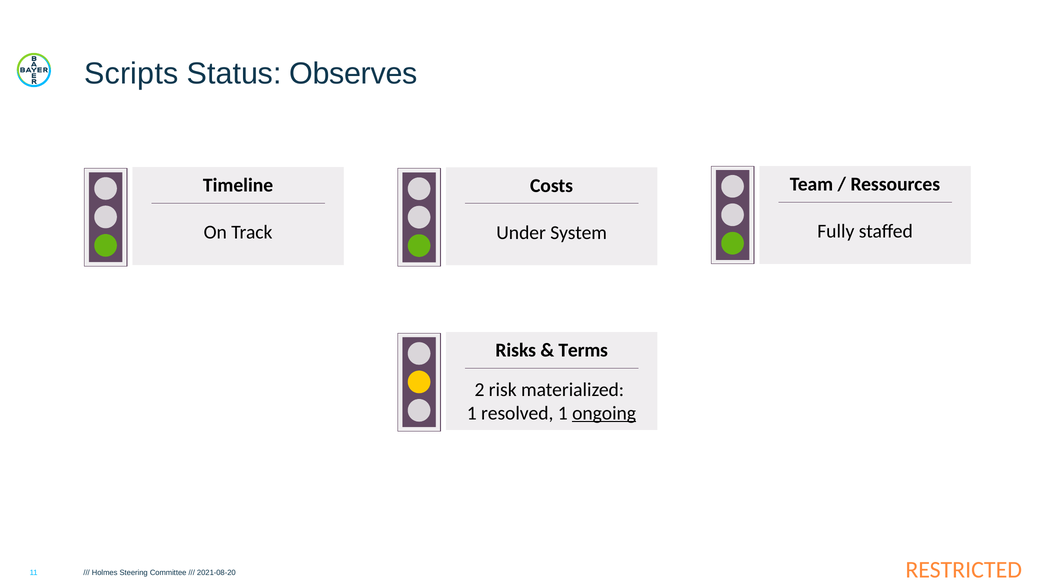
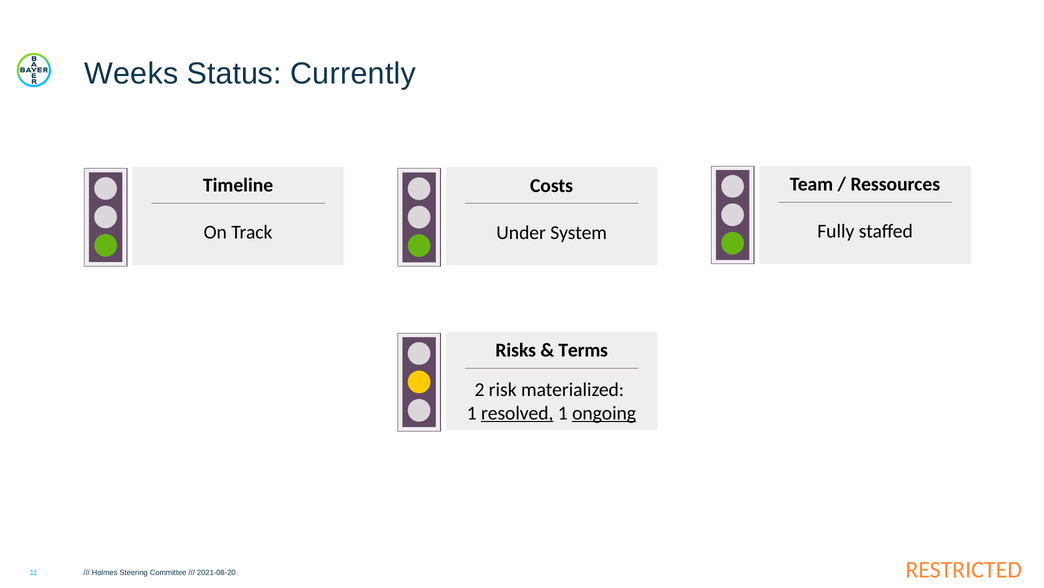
Scripts: Scripts -> Weeks (131, 73)
Observes: Observes -> Currently (353, 73)
resolved underline: none -> present (517, 413)
